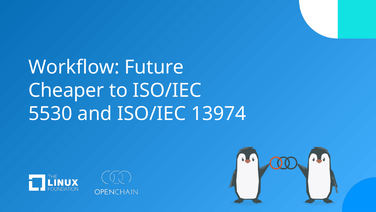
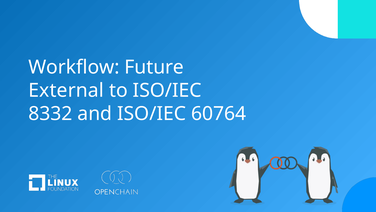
Cheaper: Cheaper -> External (66, 90)
5530: 5530 -> 8332 (50, 114)
13974: 13974 -> 60764 (219, 114)
